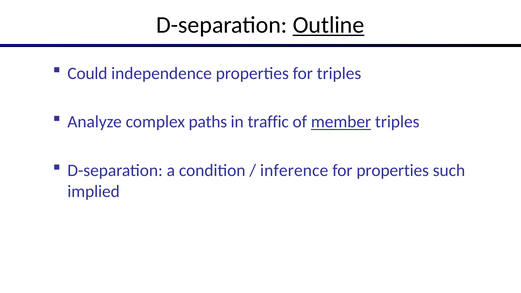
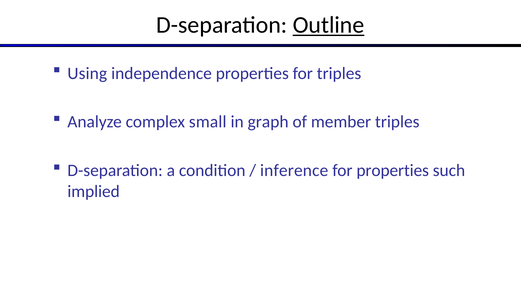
Could: Could -> Using (87, 73)
paths: paths -> small (208, 122)
traffic: traffic -> graph (268, 122)
member underline: present -> none (341, 122)
